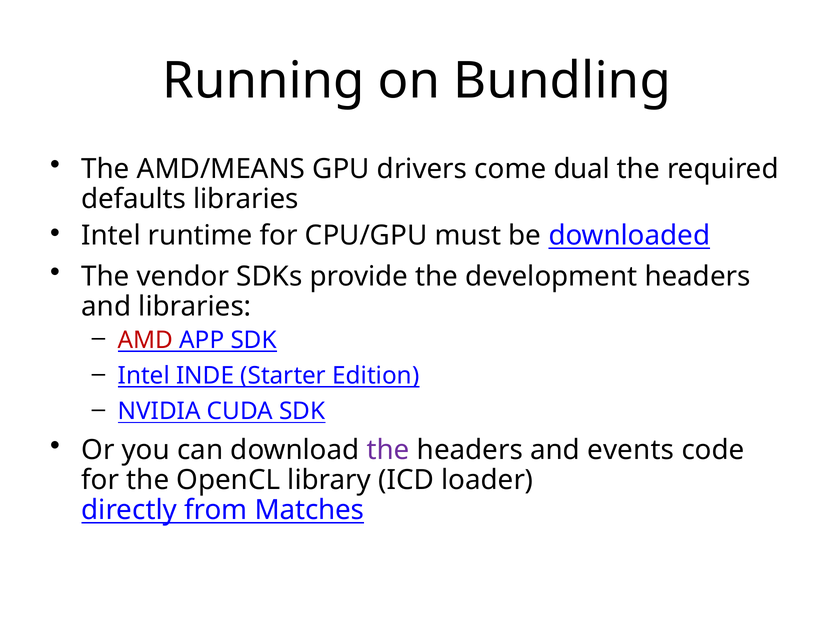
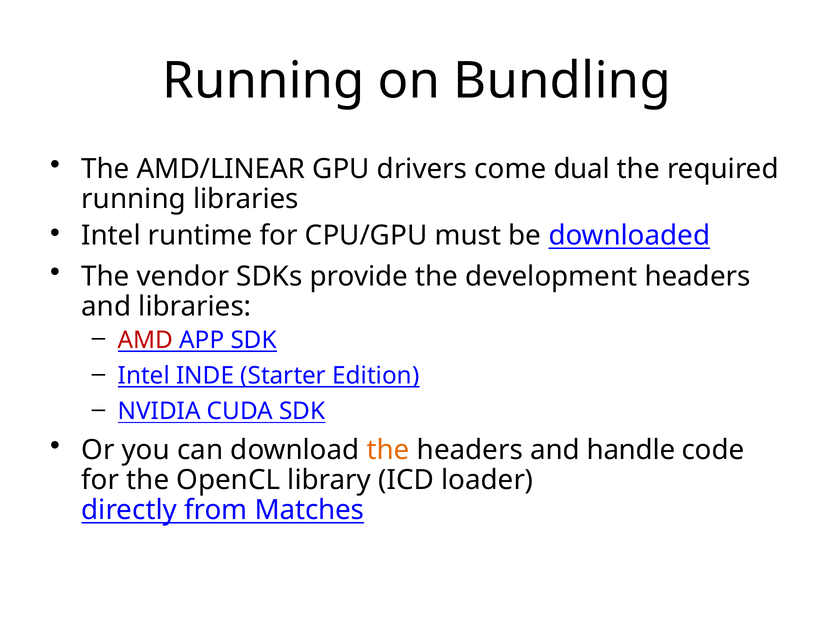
AMD/MEANS: AMD/MEANS -> AMD/LINEAR (221, 169)
defaults: defaults -> running (134, 199)
the colour: purple -> orange (388, 450)
events: events -> handle (631, 450)
